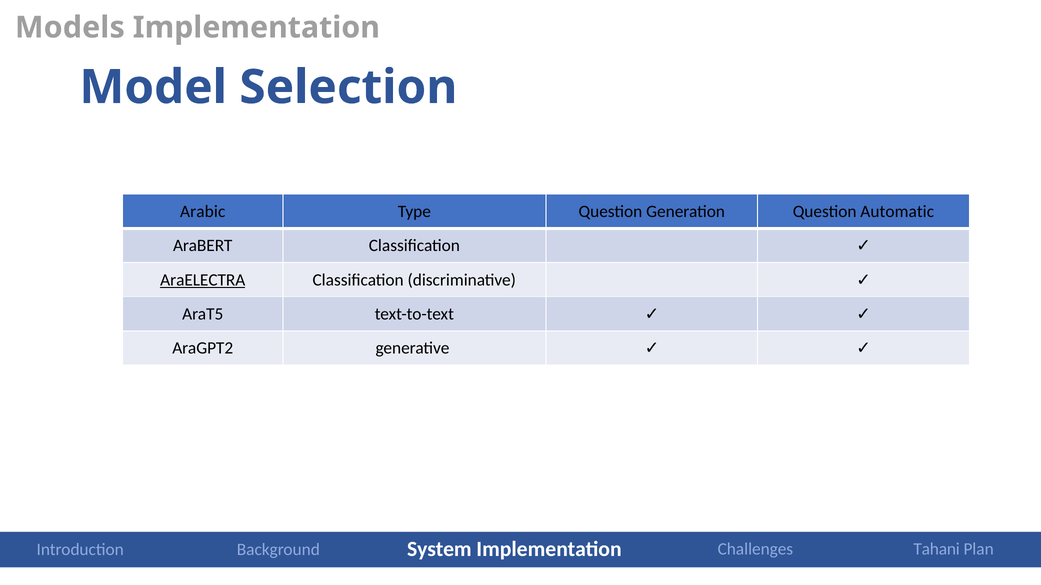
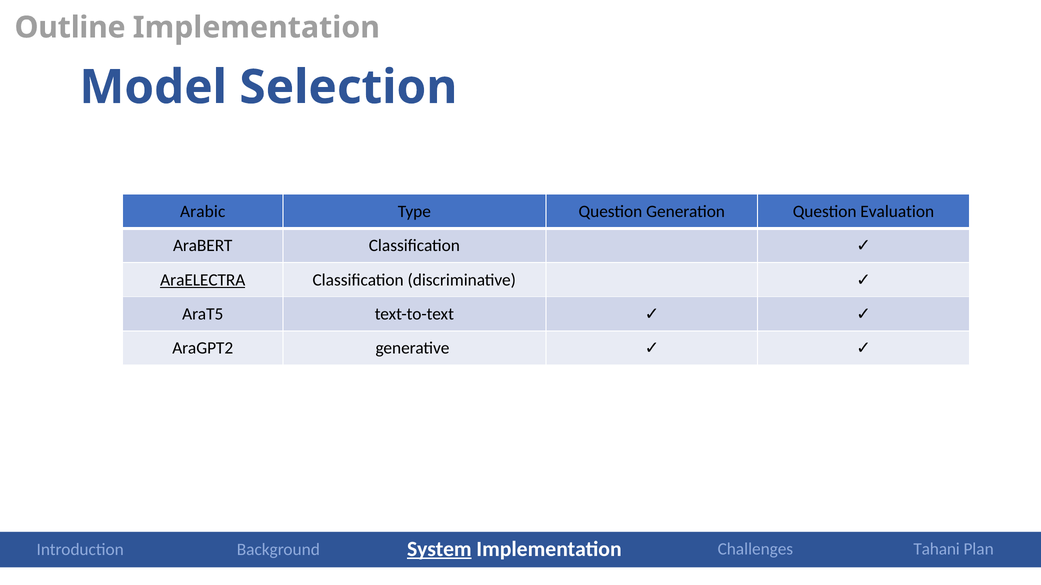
Models: Models -> Outline (70, 28)
Automatic: Automatic -> Evaluation (897, 212)
System underline: none -> present (439, 550)
